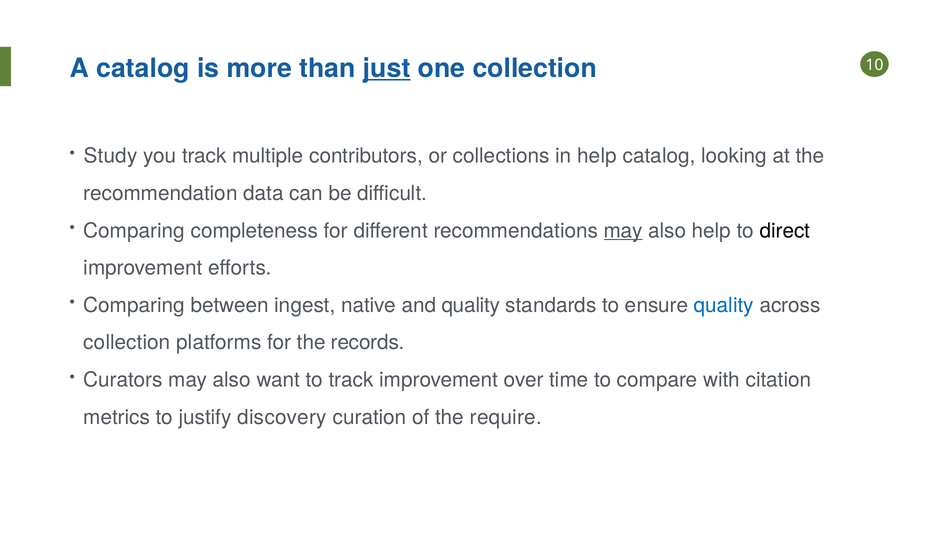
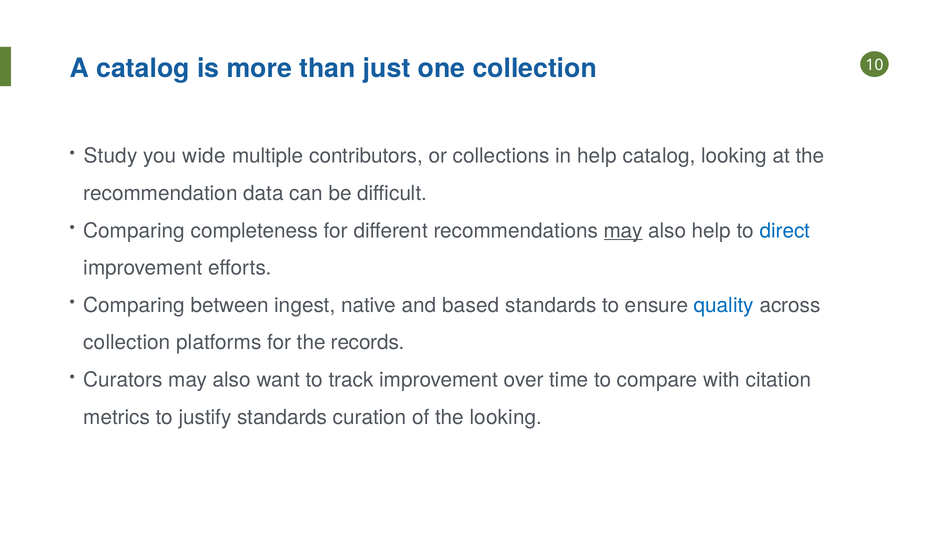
just underline: present -> none (387, 68)
you track: track -> wide (204, 156)
direct colour: black -> blue (785, 231)
and quality: quality -> based (471, 305)
justify discovery: discovery -> standards (282, 417)
the require: require -> looking (506, 417)
